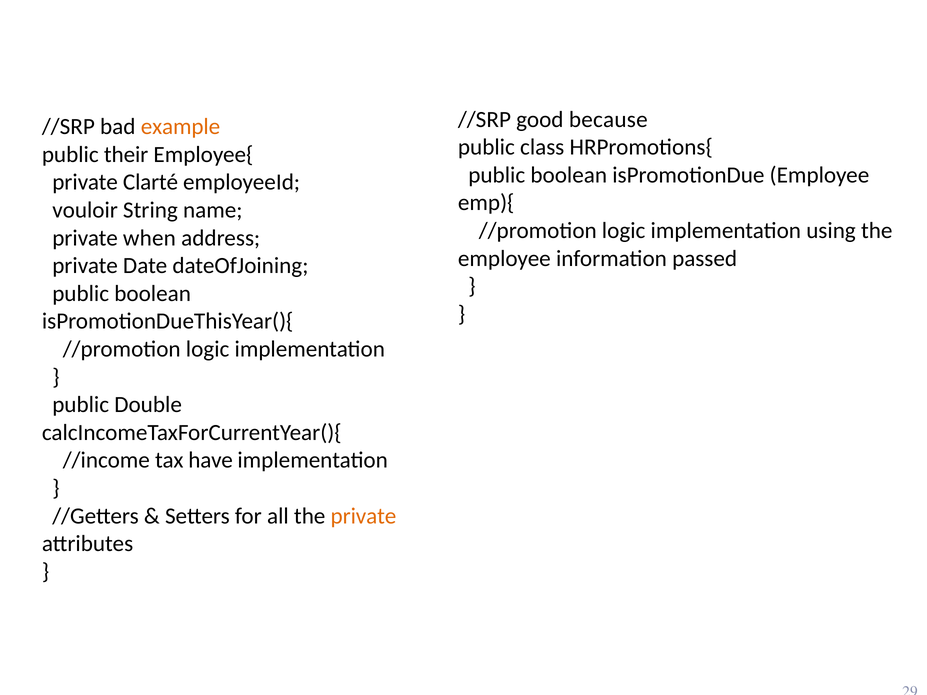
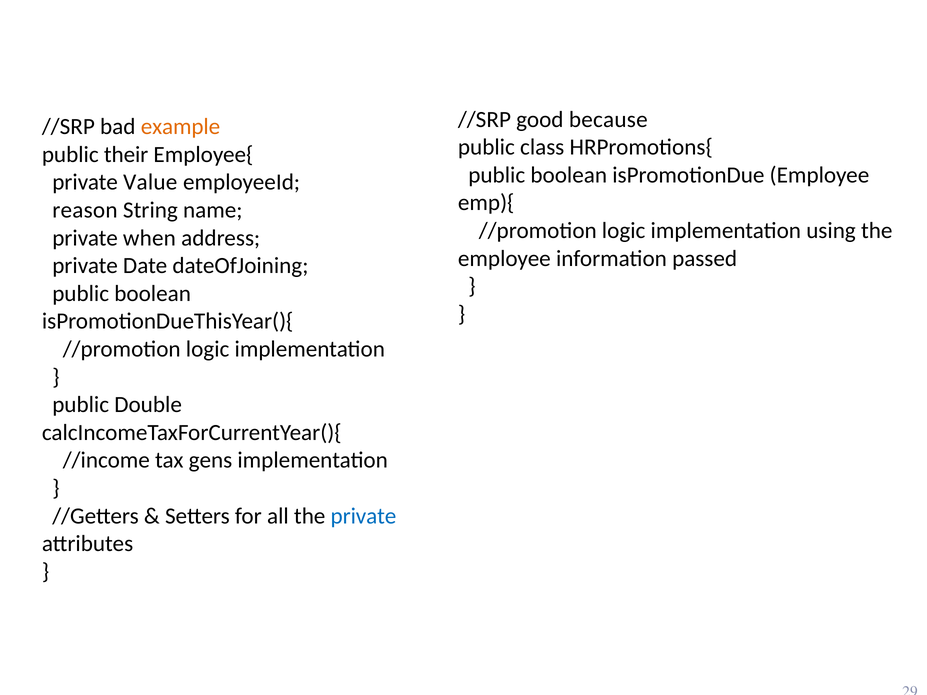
Clarté: Clarté -> Value (150, 182)
vouloir: vouloir -> reason (85, 210)
have: have -> gens (210, 460)
private colour: orange -> blue (363, 516)
